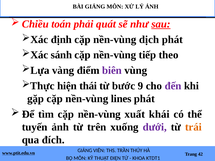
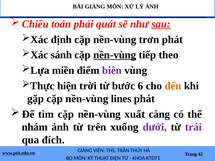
dịch: dịch -> trơn (149, 40)
nền-vùng underline: none -> present (115, 55)
vàng: vàng -> miền (63, 70)
thái: thái -> trời (88, 86)
9: 9 -> 6 (141, 86)
đến colour: purple -> orange (173, 86)
khái: khái -> càng (159, 114)
tuyến: tuyến -> nhám (35, 127)
trái colour: orange -> purple (193, 127)
